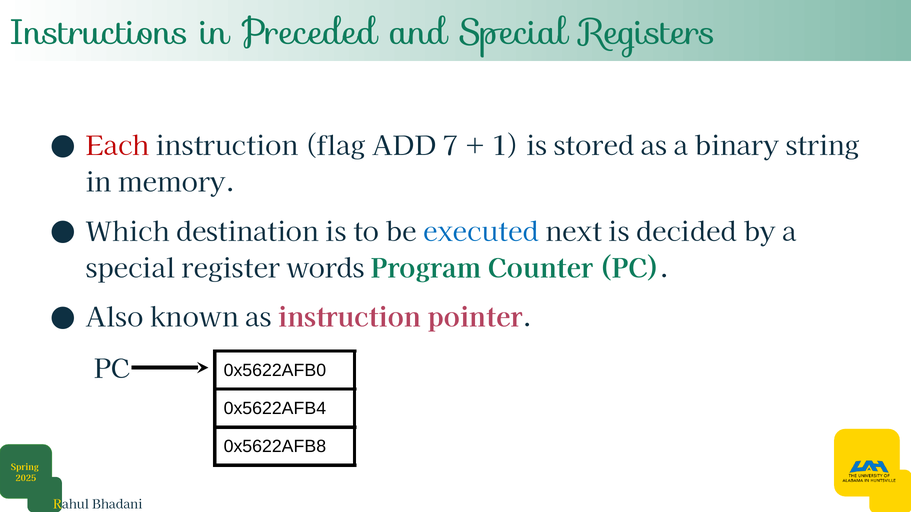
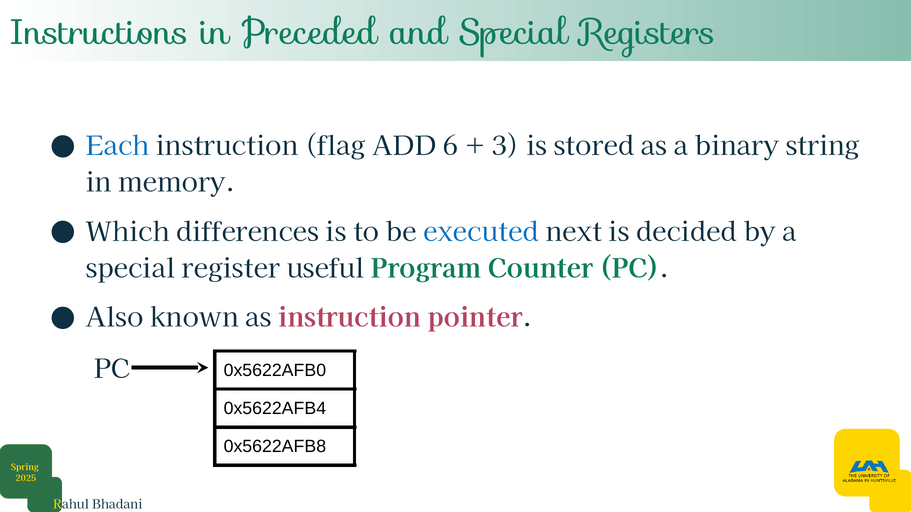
Each colour: red -> blue (117, 146)
7: 7 -> 6 (451, 146)
1: 1 -> 3 (506, 146)
destination: destination -> differences (248, 232)
words: words -> useful (326, 269)
